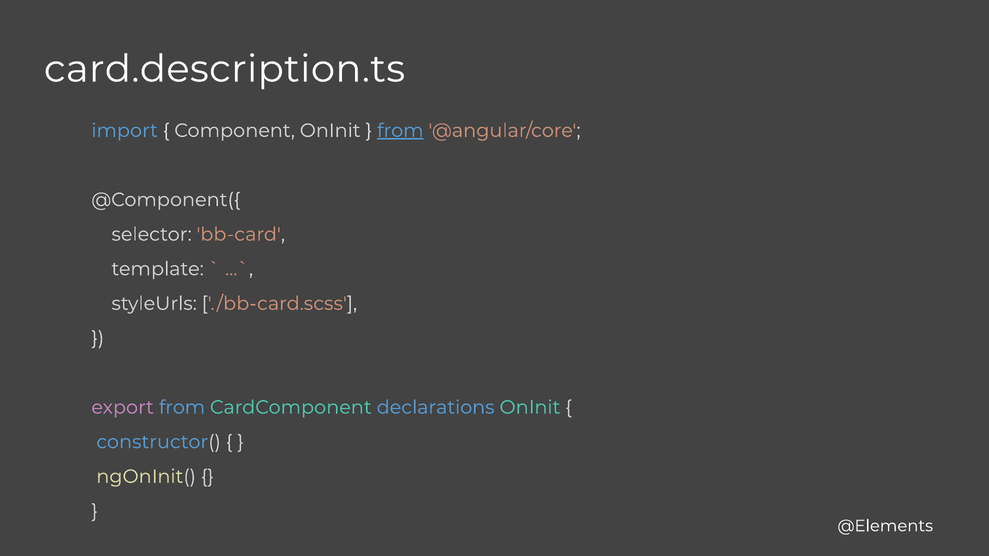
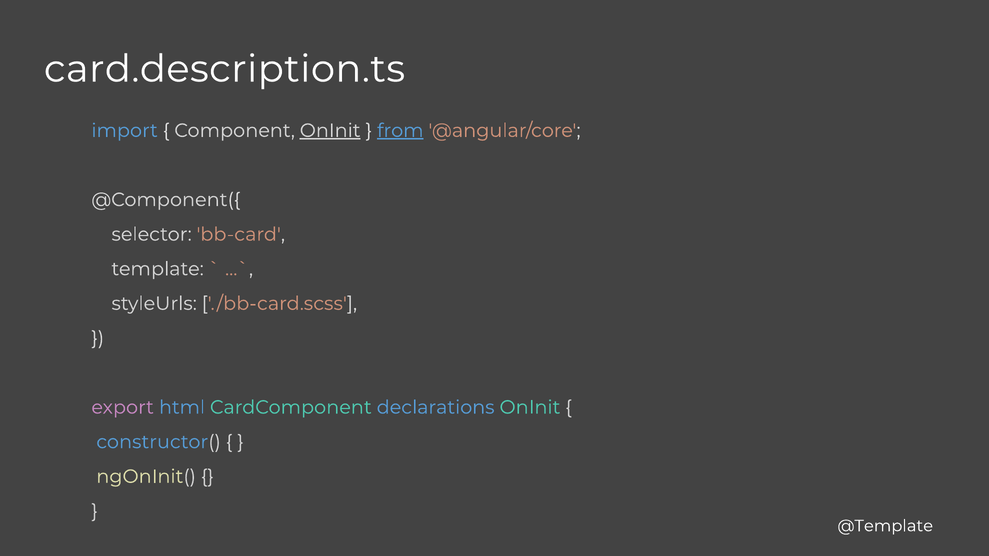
OnInit underline: none -> present (330, 131)
export from: from -> html (182, 408)
@Elements: @Elements -> @Template (885, 526)
